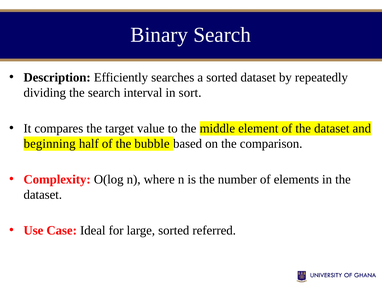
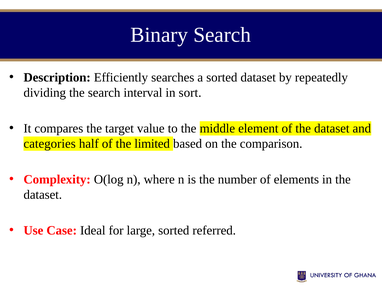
beginning: beginning -> categories (50, 143)
bubble: bubble -> limited (152, 143)
